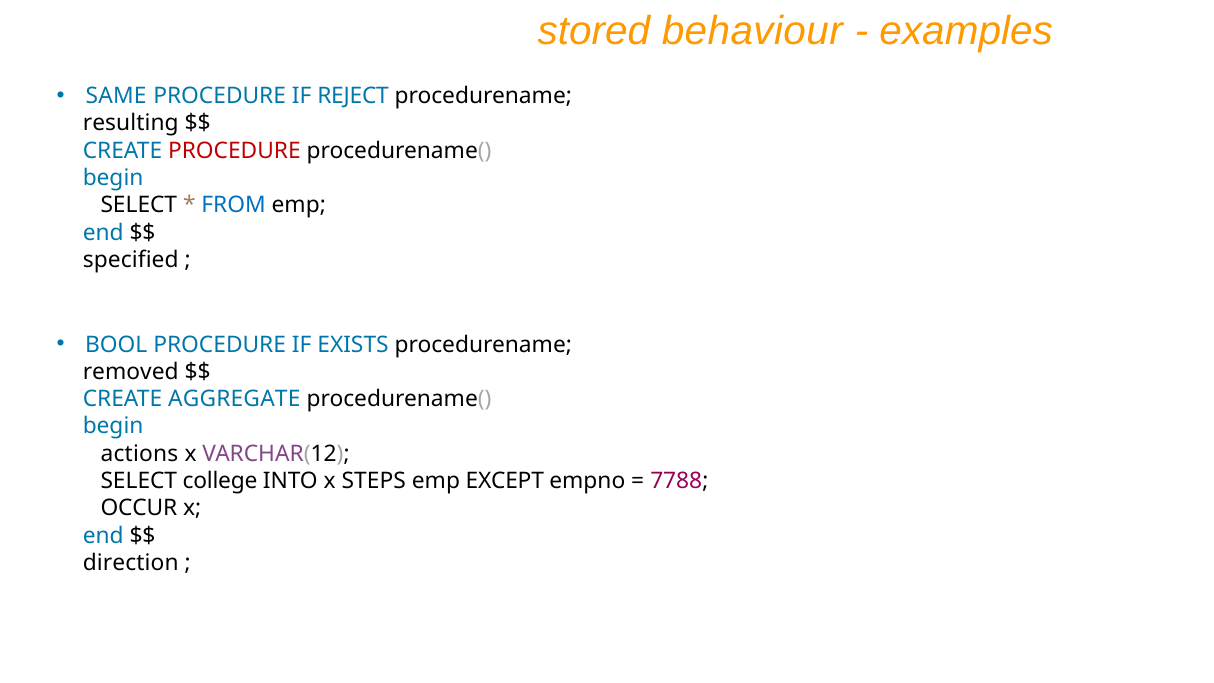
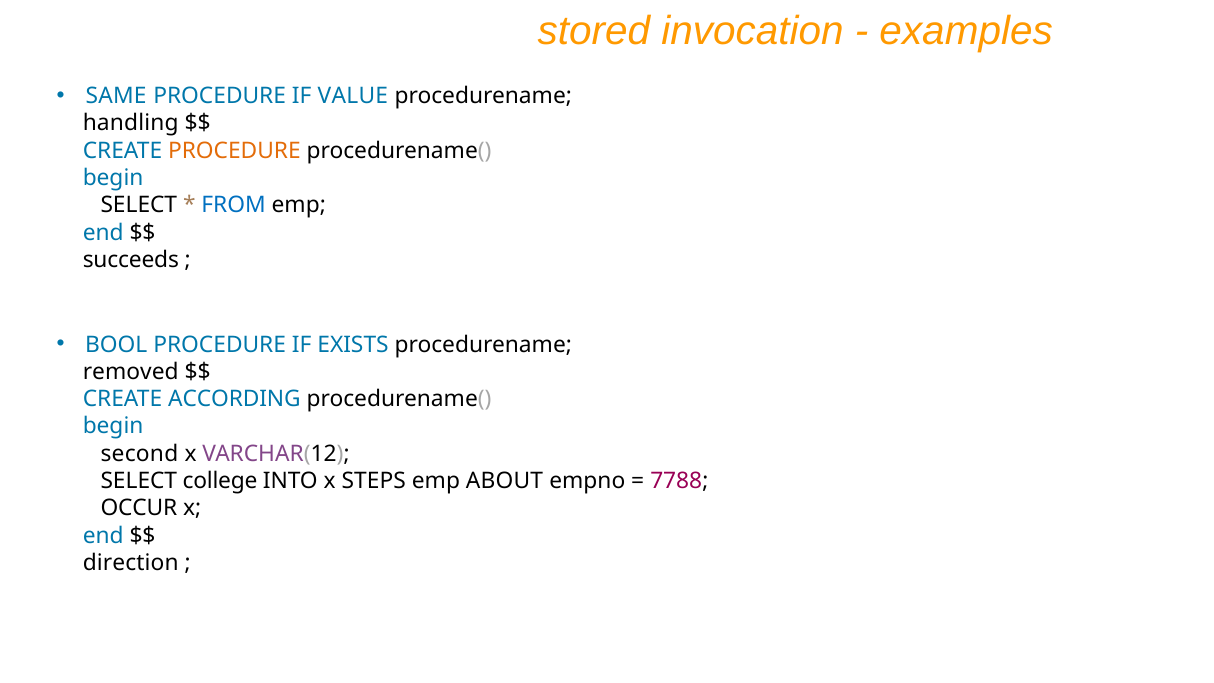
behaviour: behaviour -> invocation (752, 32)
REJECT: REJECT -> VALUE (353, 96)
resulting: resulting -> handling (131, 123)
PROCEDURE colour: red -> orange (234, 151)
specified: specified -> succeeds (131, 260)
AGGREGATE: AGGREGATE -> ACCORDING (234, 399)
actions: actions -> second (139, 454)
EXCEPT: EXCEPT -> ABOUT (505, 481)
